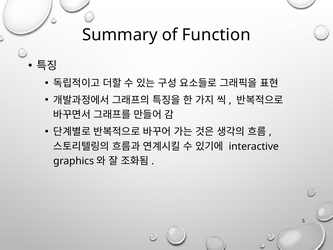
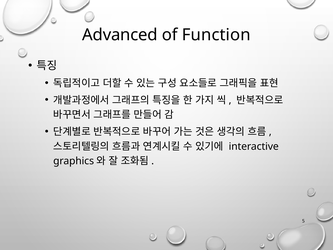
Summary: Summary -> Advanced (120, 35)
